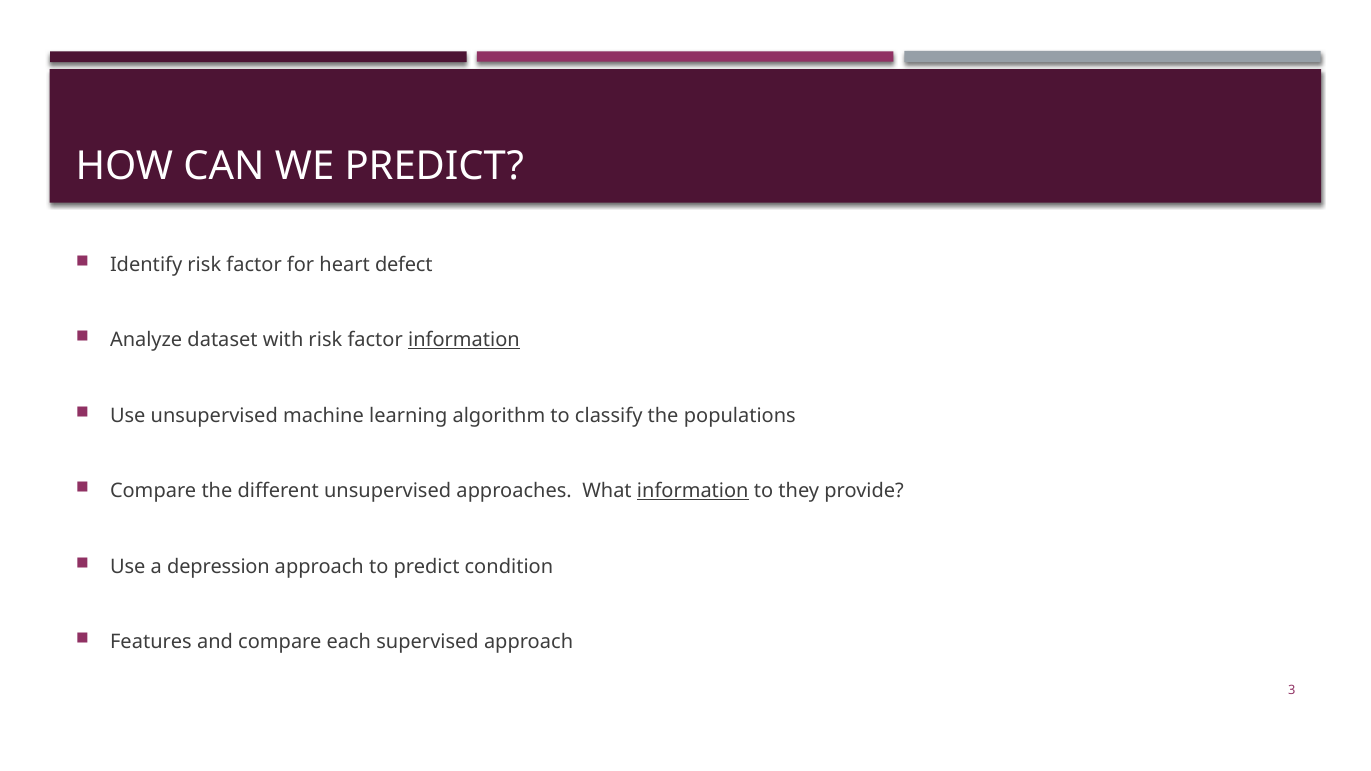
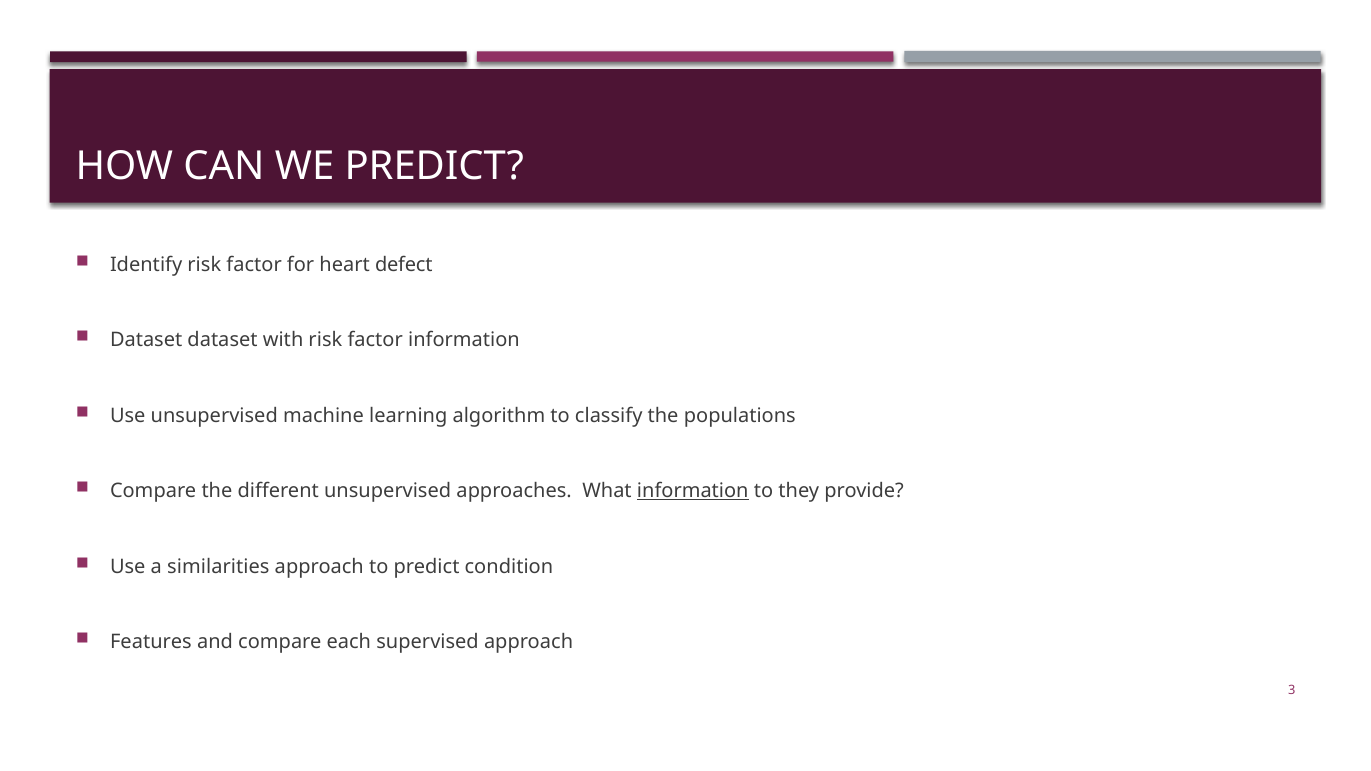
Analyze: Analyze -> Dataset (146, 340)
information underline: present -> none (464, 340)
depression: depression -> similarities (218, 567)
